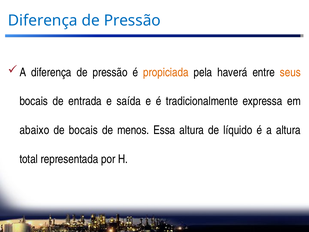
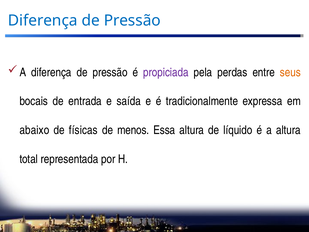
propiciada colour: orange -> purple (166, 72)
haverá: haverá -> perdas (232, 72)
de bocais: bocais -> físicas (83, 130)
